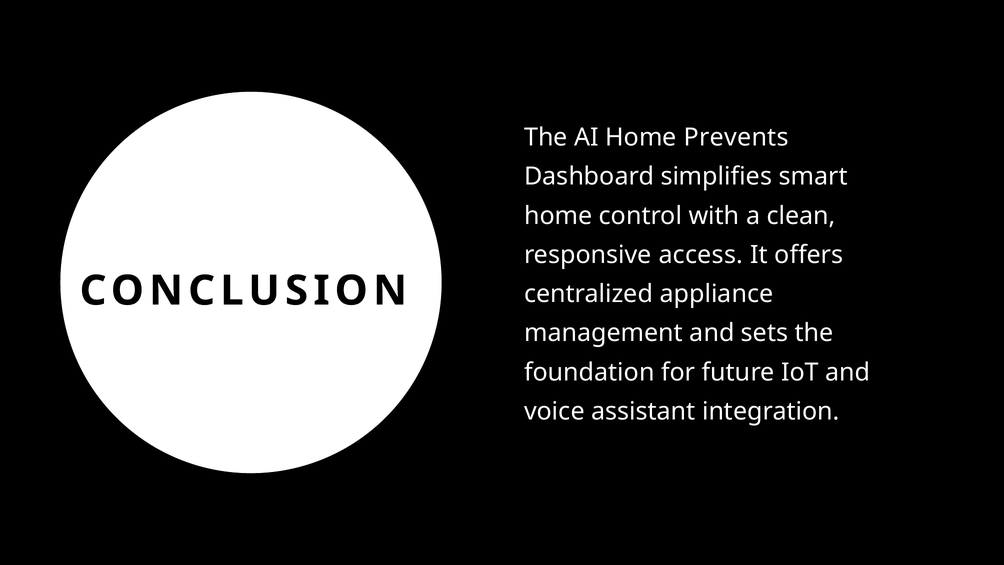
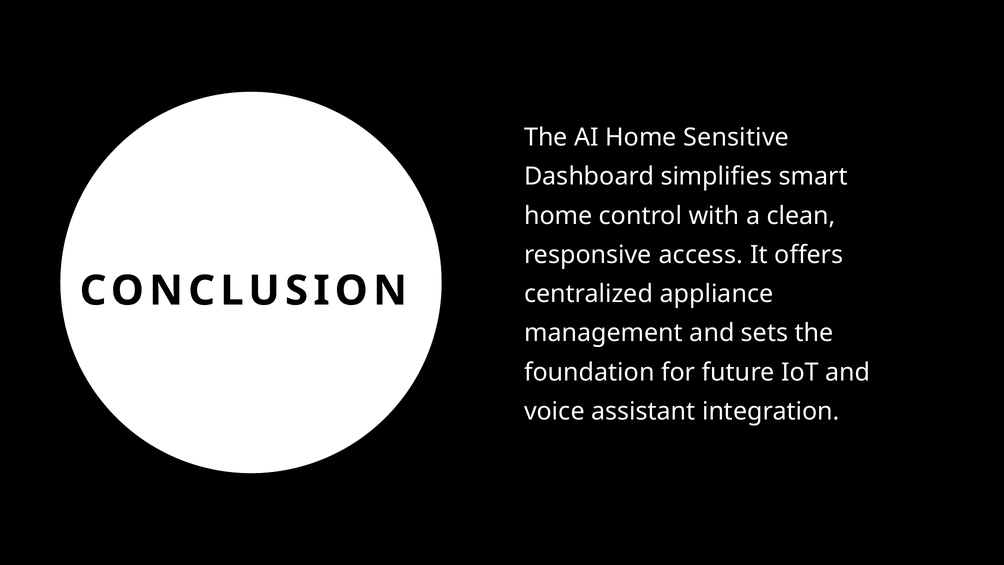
Prevents: Prevents -> Sensitive (736, 137)
